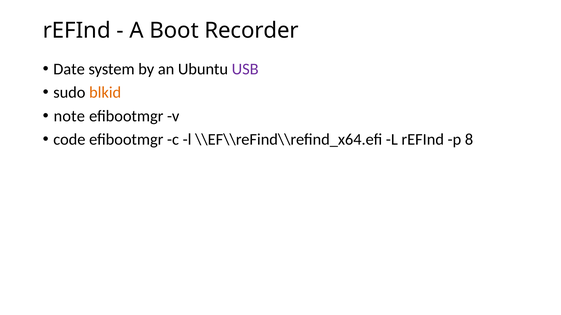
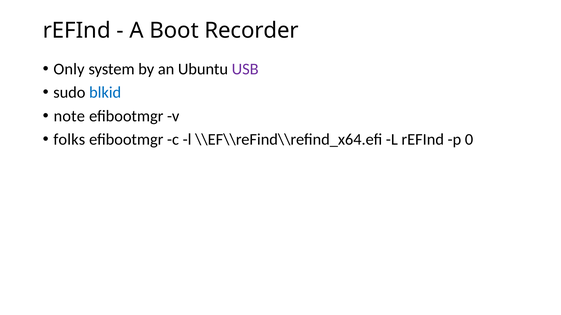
Date: Date -> Only (69, 69)
blkid colour: orange -> blue (105, 93)
code: code -> folks (69, 140)
8: 8 -> 0 (469, 140)
